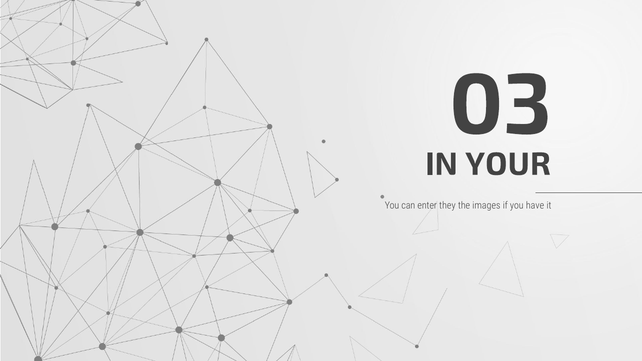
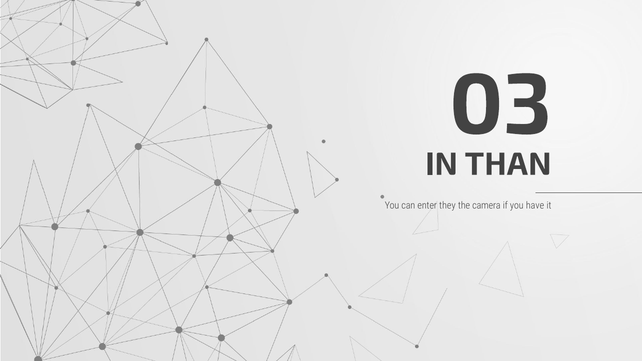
YOUR: YOUR -> THAN (508, 164)
images: images -> camera (486, 206)
